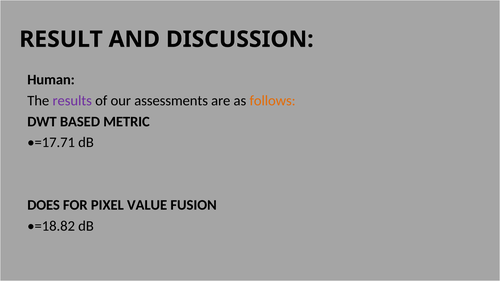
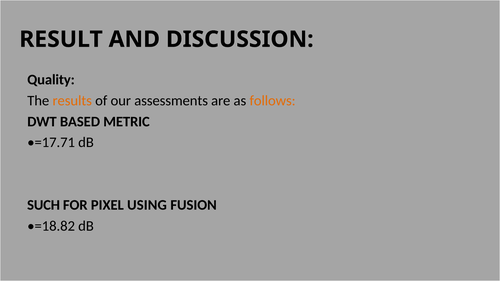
Human: Human -> Quality (51, 80)
results colour: purple -> orange (72, 101)
DOES: DOES -> SUCH (44, 205)
VALUE: VALUE -> USING (147, 205)
